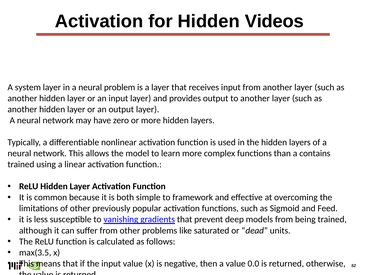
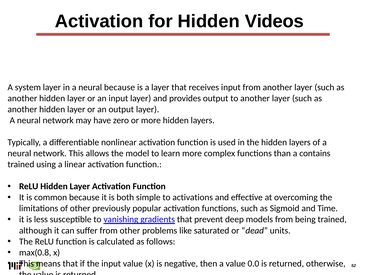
neural problem: problem -> because (120, 87)
framework: framework -> activations (193, 197)
Feed: Feed -> Time (328, 208)
max(3.5: max(3.5 -> max(0.8 (35, 252)
